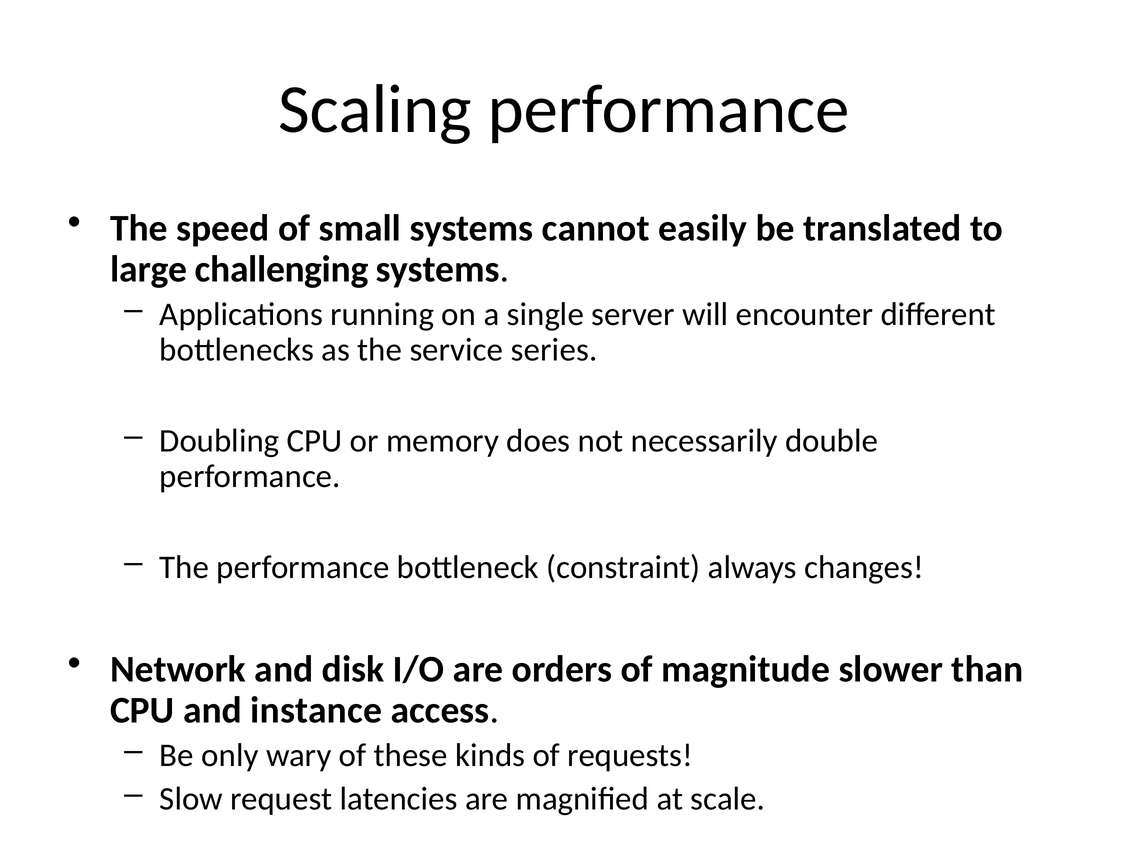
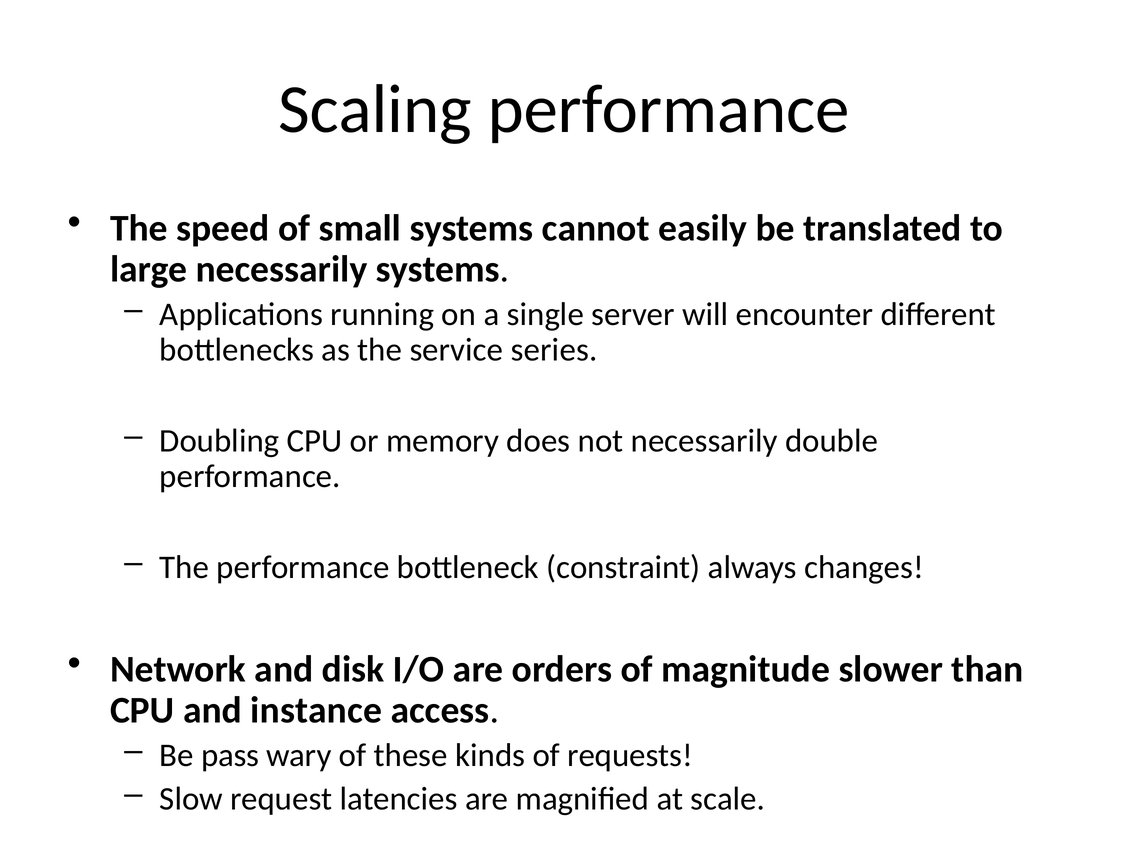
large challenging: challenging -> necessarily (282, 269)
only: only -> pass (230, 755)
